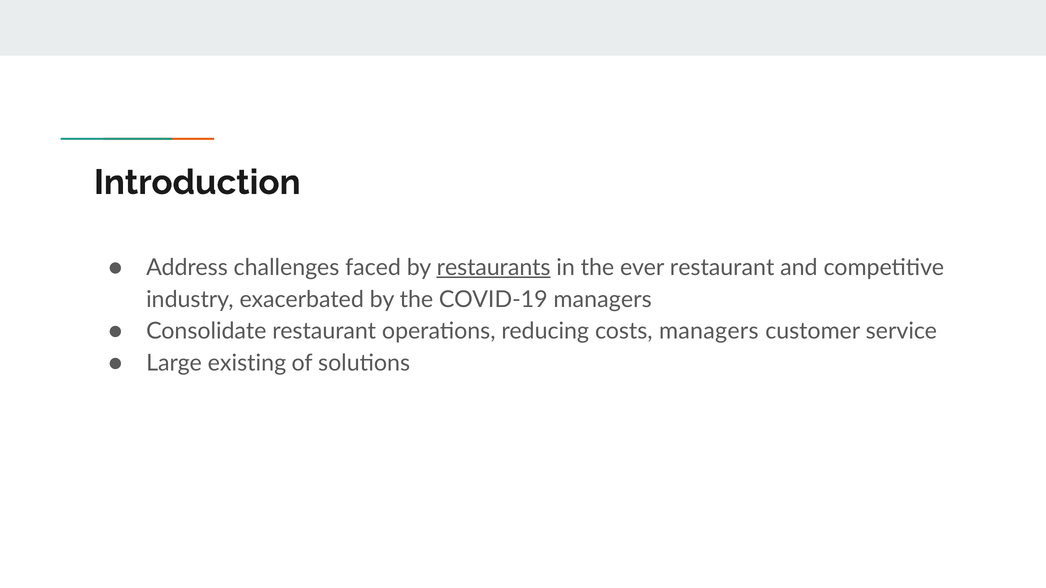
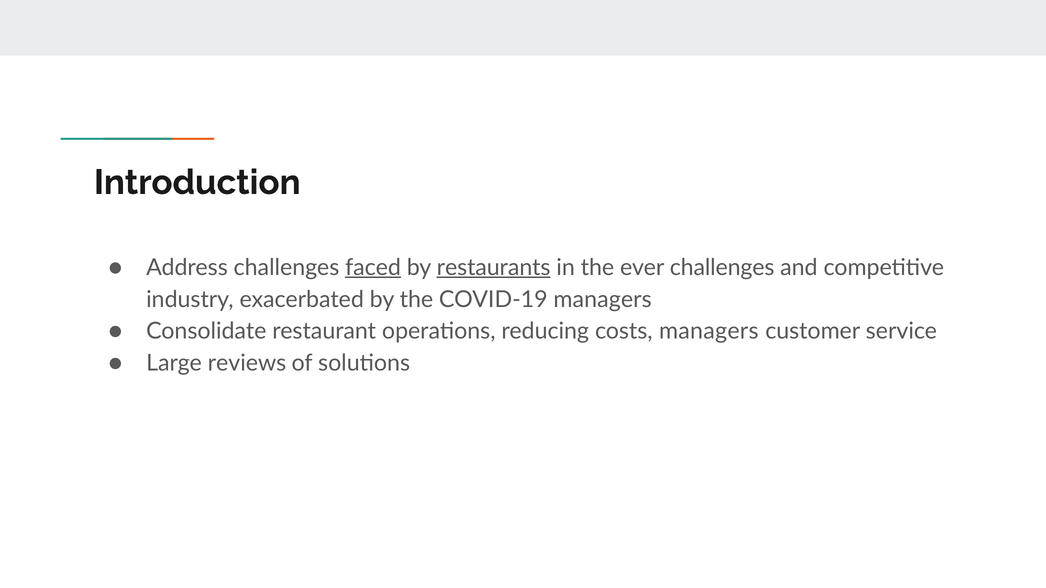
faced underline: none -> present (373, 268)
ever restaurant: restaurant -> challenges (722, 268)
existing: existing -> reviews (247, 363)
